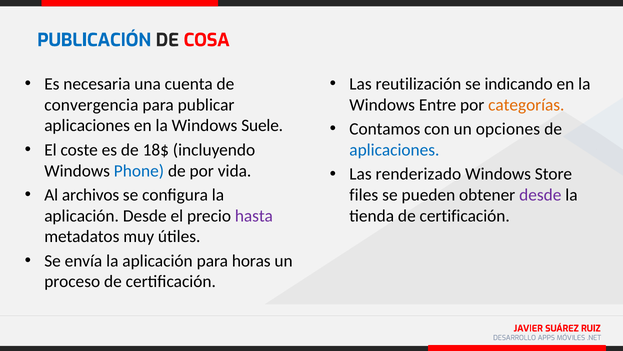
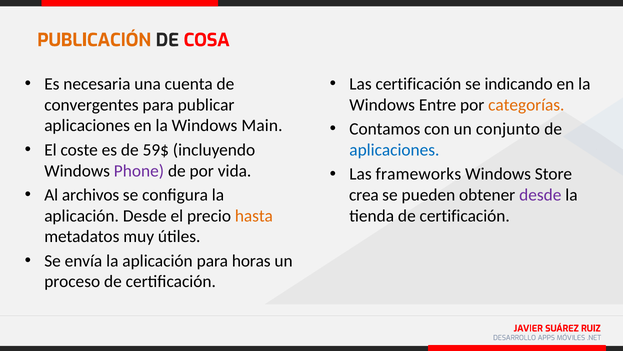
PUBLICACIÓN colour: blue -> orange (94, 40)
Las reutilización: reutilización -> certificación (418, 84)
convergencia: convergencia -> convergentes (91, 105)
Suele: Suele -> Main (262, 126)
opciones: opciones -> conjunto (508, 129)
18$: 18$ -> 59$ (156, 150)
Phone colour: blue -> purple (139, 171)
renderizado: renderizado -> frameworks (418, 174)
files: files -> crea (364, 195)
hasta colour: purple -> orange (254, 216)
